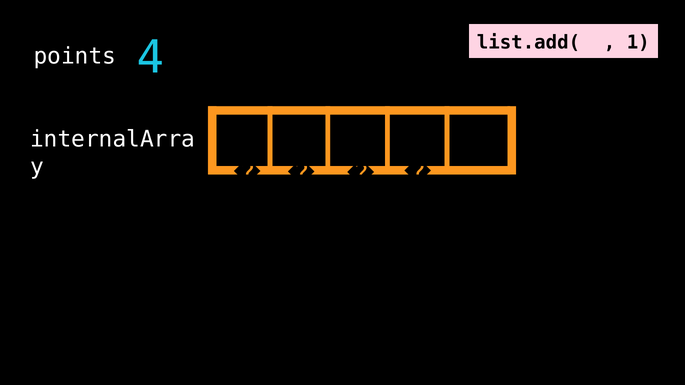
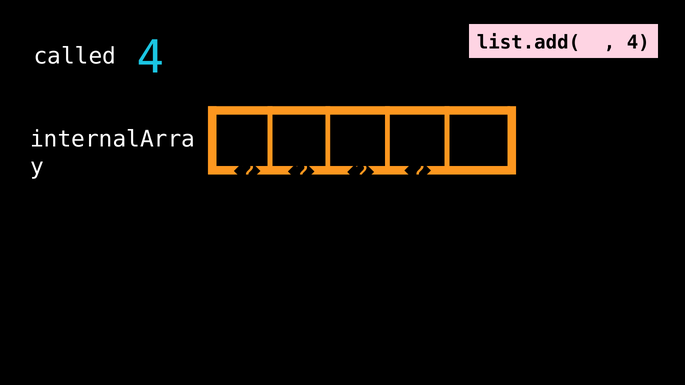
points: points -> called (75, 56)
list.add(🌽 1: 1 -> 4 (638, 43)
